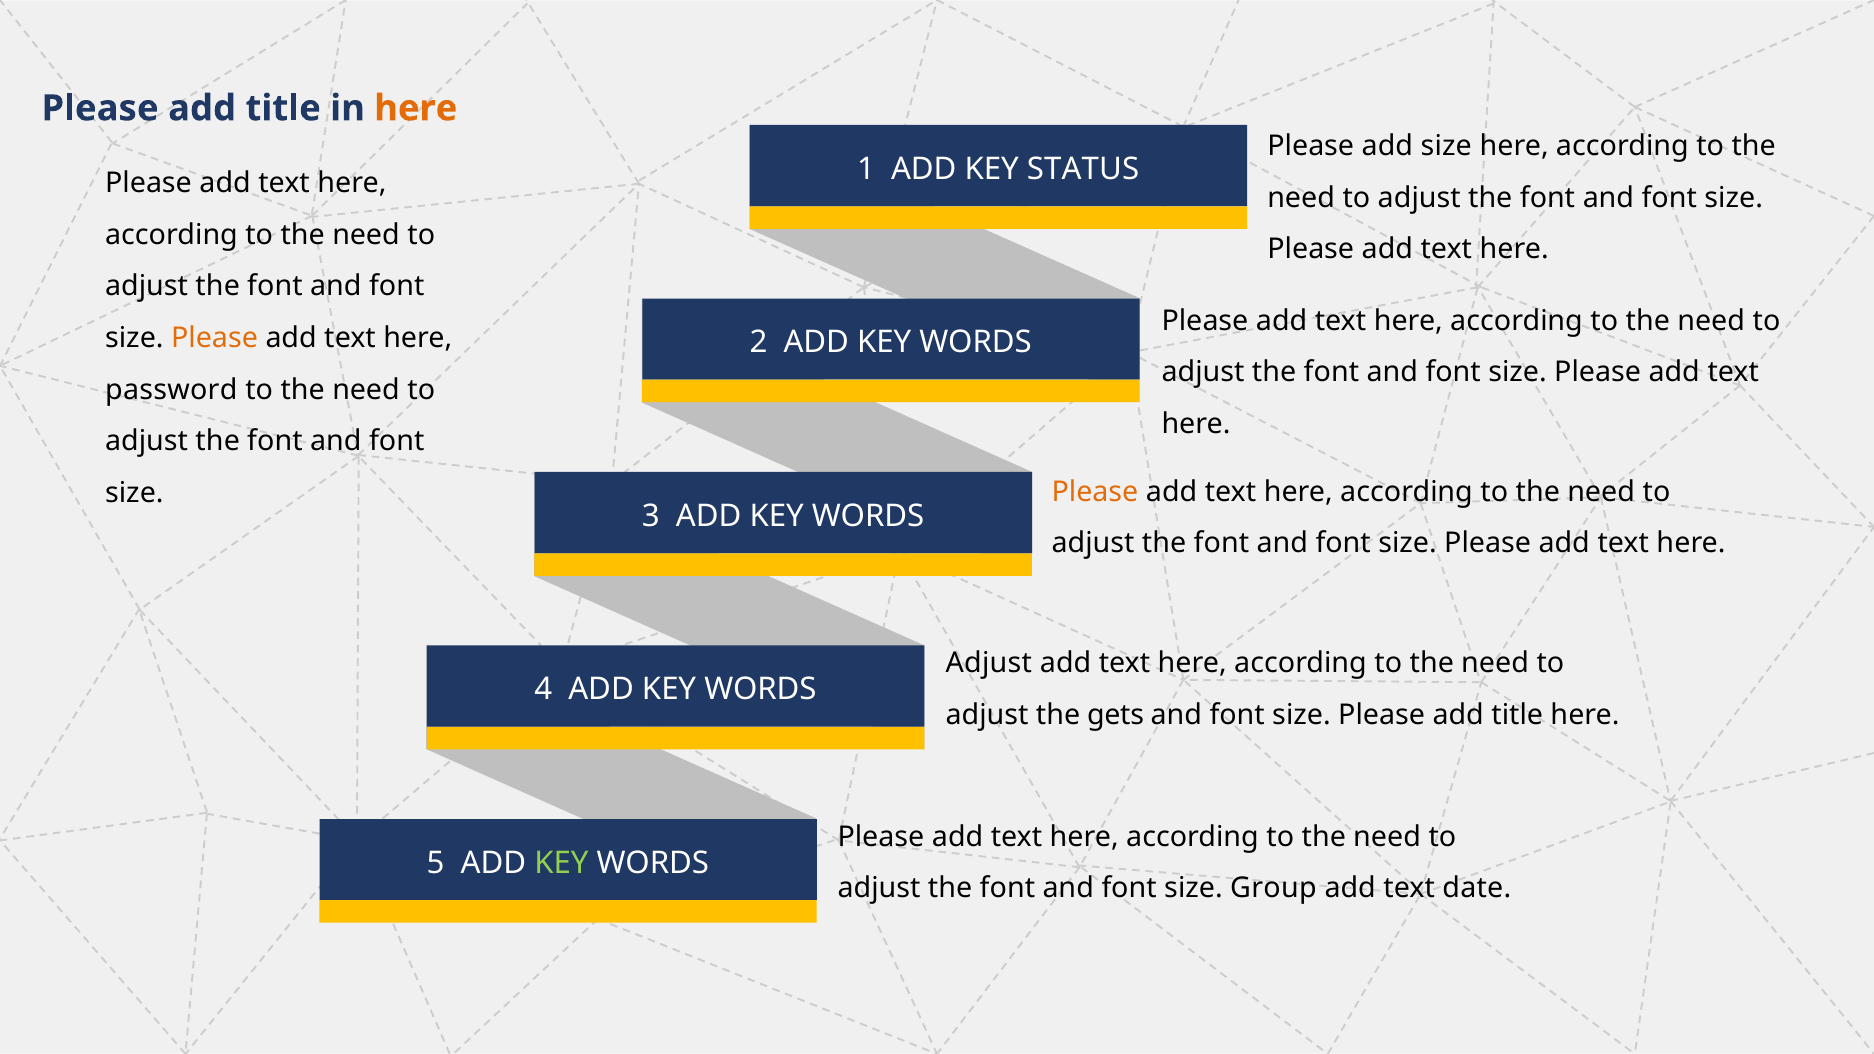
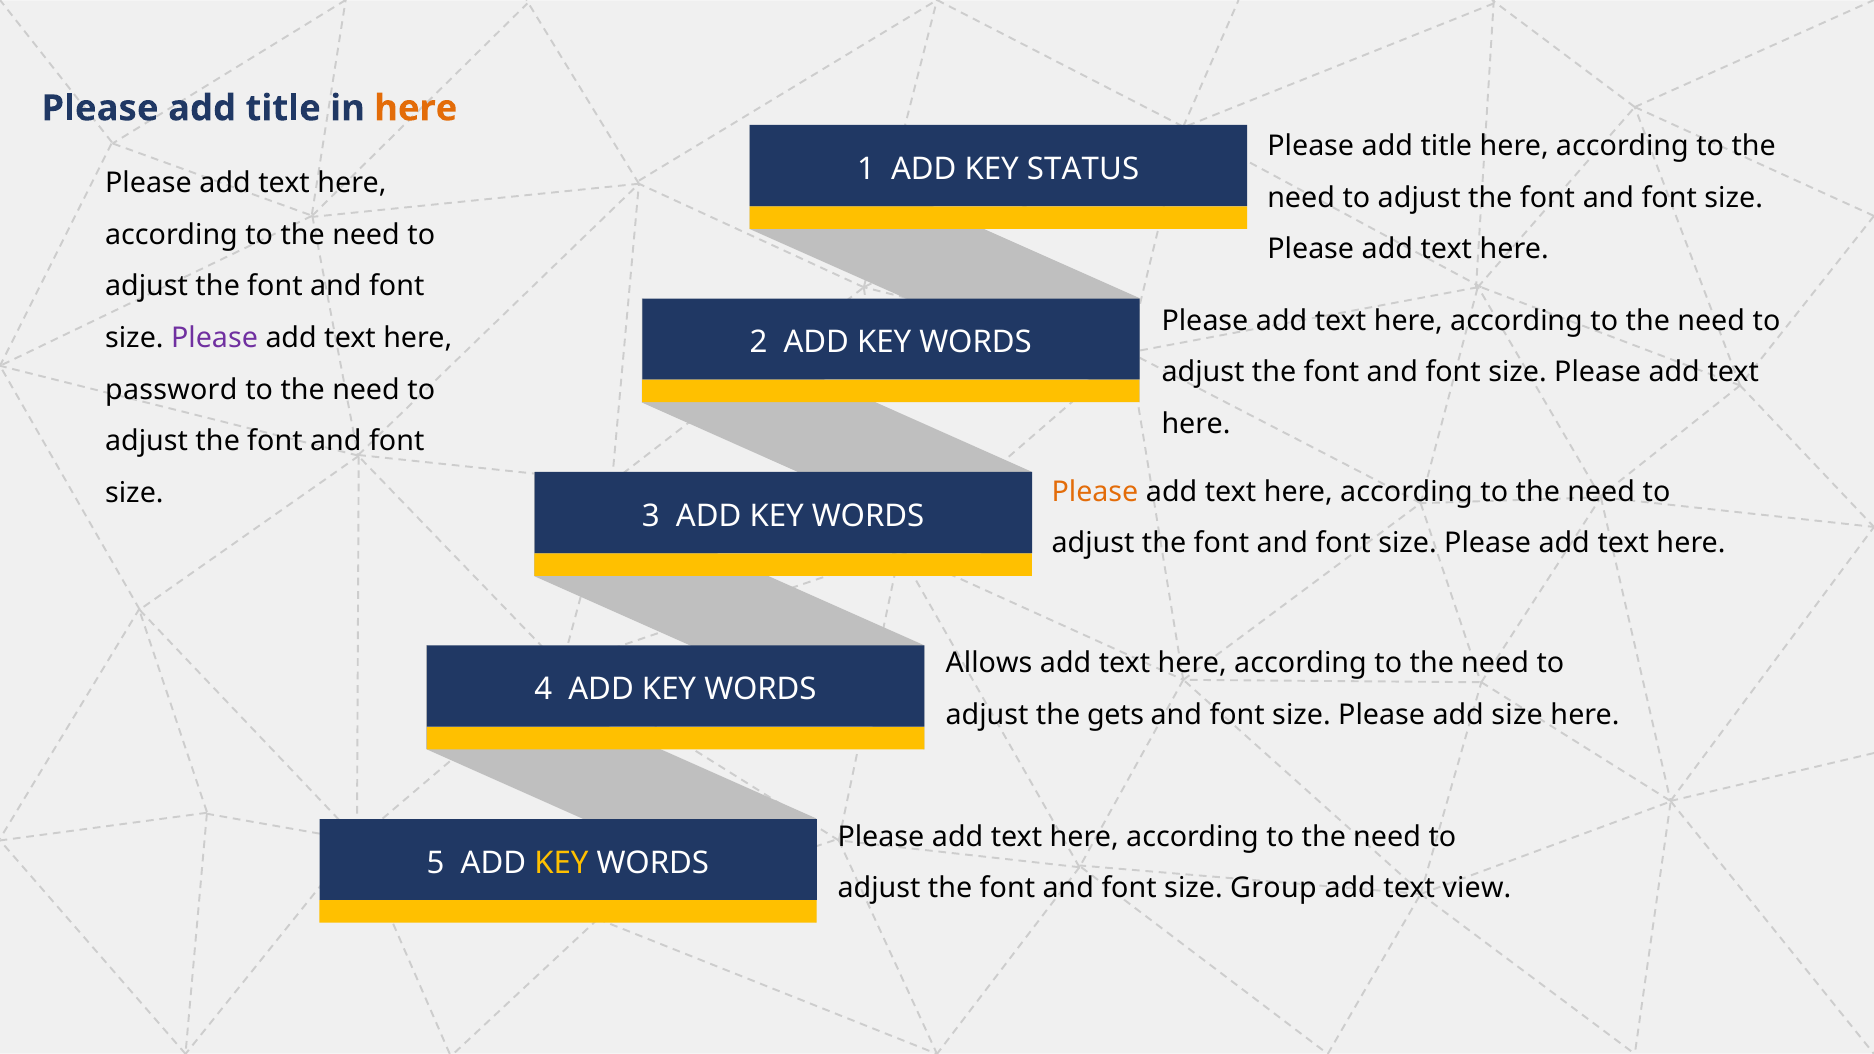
size: size -> title (1446, 146)
Please colour: orange -> purple (214, 338)
Adjust: Adjust -> Allows (989, 663)
title: title -> size (1517, 715)
KEY colour: light green -> yellow (561, 863)
date: date -> view (1477, 888)
